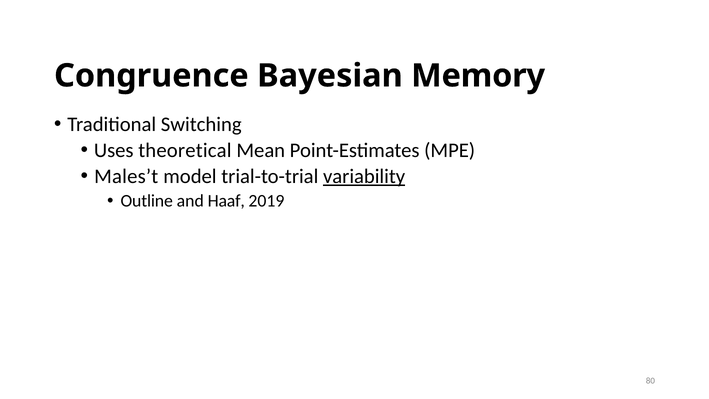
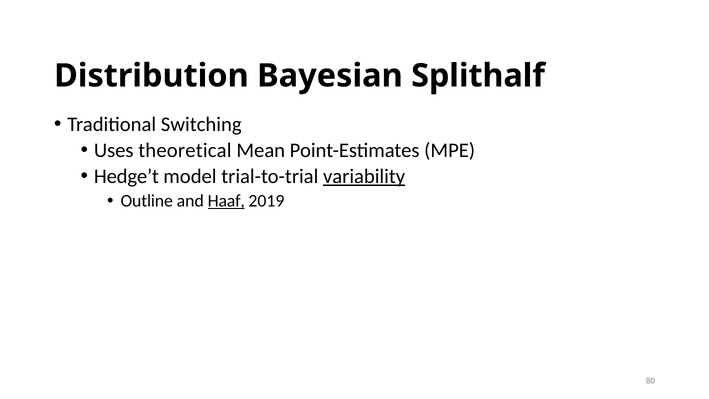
Congruence: Congruence -> Distribution (151, 76)
Memory: Memory -> Splithalf (478, 76)
Males’t: Males’t -> Hedge’t (126, 176)
Haaf underline: none -> present (226, 201)
